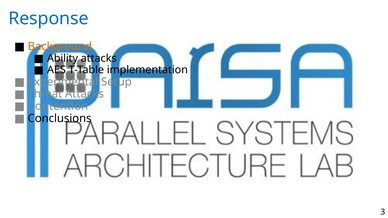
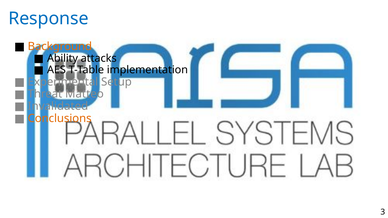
Threat Attacks: Attacks -> Matteo (84, 94)
Contention: Contention -> Invalidated (58, 106)
Conclusions colour: black -> orange (60, 119)
